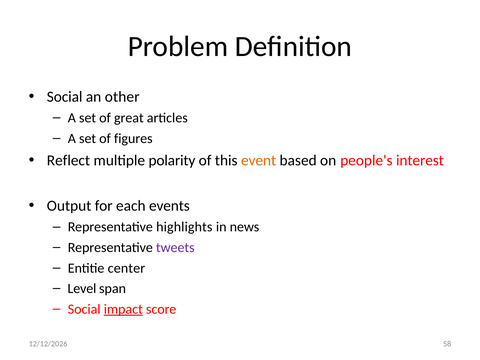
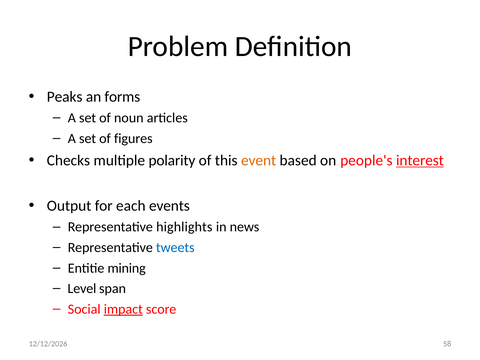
Social: Social -> Peaks (65, 97)
other: other -> forms (122, 97)
great: great -> noun (129, 118)
Reflect: Reflect -> Checks (68, 160)
interest underline: none -> present (420, 160)
tweets colour: purple -> blue (175, 248)
center: center -> mining (127, 268)
